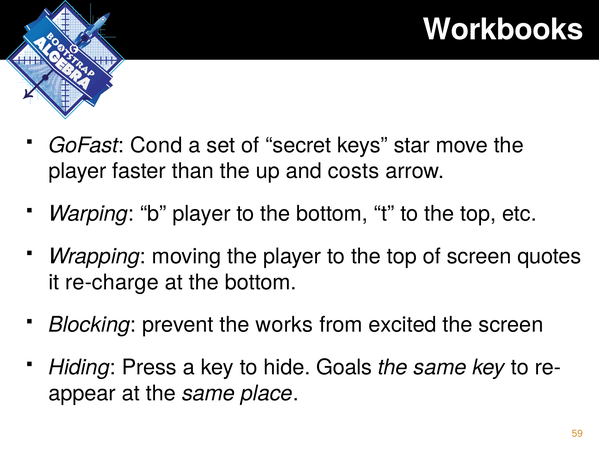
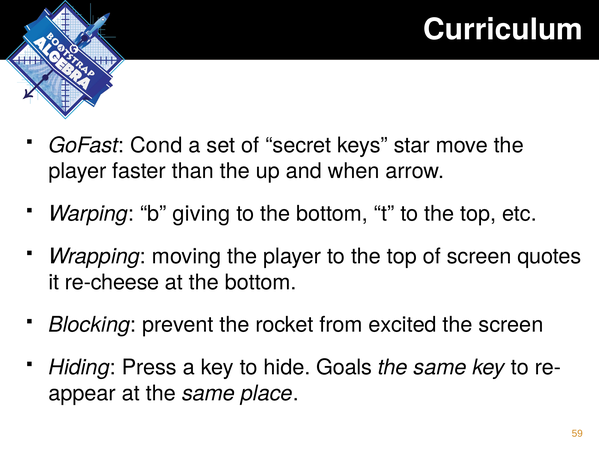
Workbooks: Workbooks -> Curriculum (503, 30)
costs: costs -> when (354, 171)
b player: player -> giving (201, 214)
re-charge: re-charge -> re-cheese (112, 282)
works: works -> rocket (284, 325)
